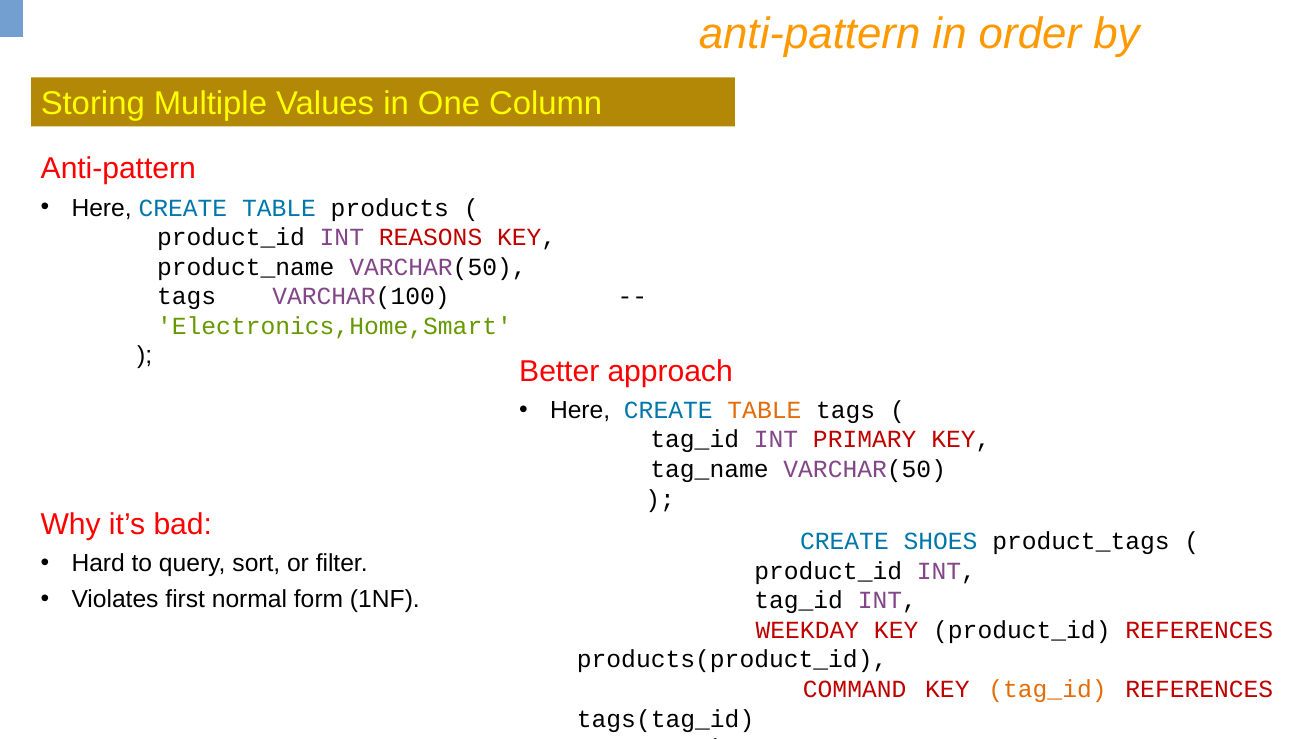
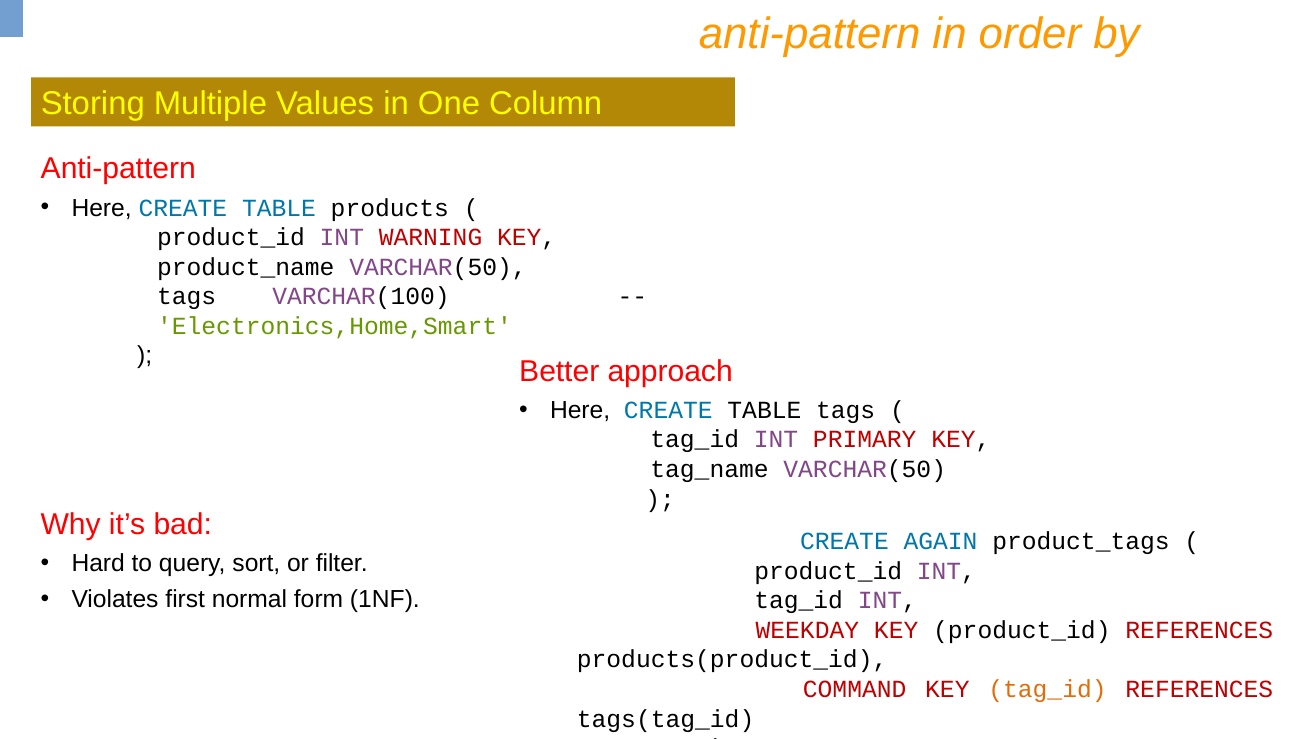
REASONS: REASONS -> WARNING (431, 238)
TABLE colour: orange -> black (764, 410)
SHOES: SHOES -> AGAIN (941, 542)
